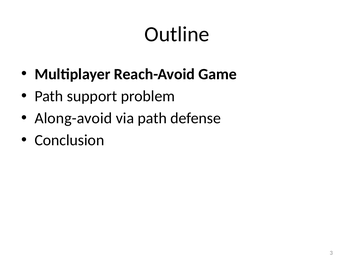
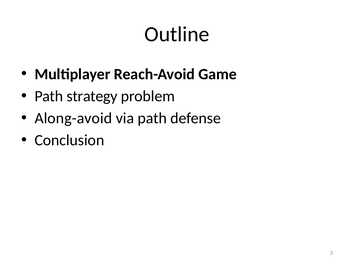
support: support -> strategy (92, 96)
